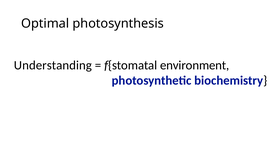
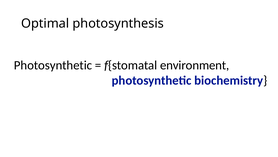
Understanding: Understanding -> Photosynthetic (53, 65)
